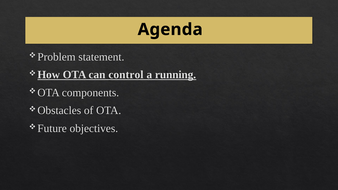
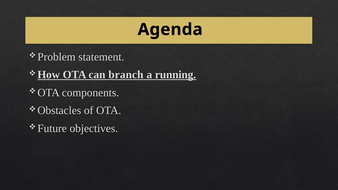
control: control -> branch (126, 75)
